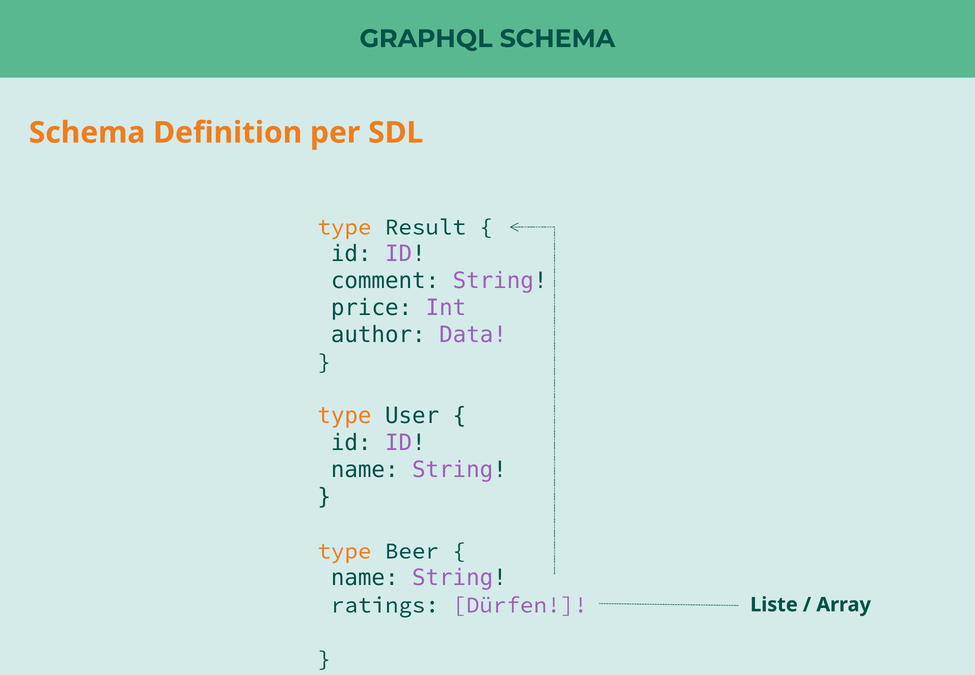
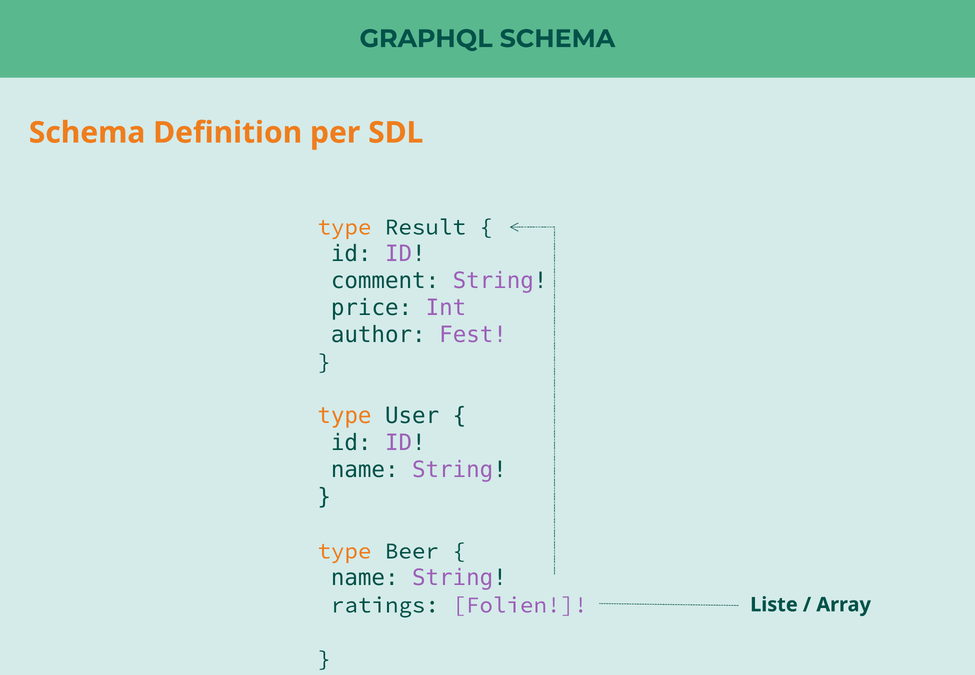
Data: Data -> Fest (473, 335)
Dürfen: Dürfen -> Folien (520, 605)
